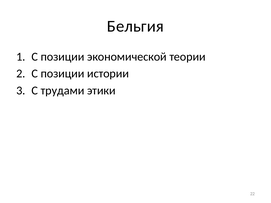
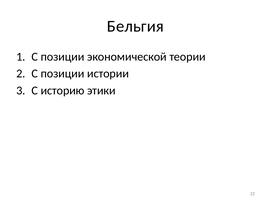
трудами: трудами -> историю (63, 91)
